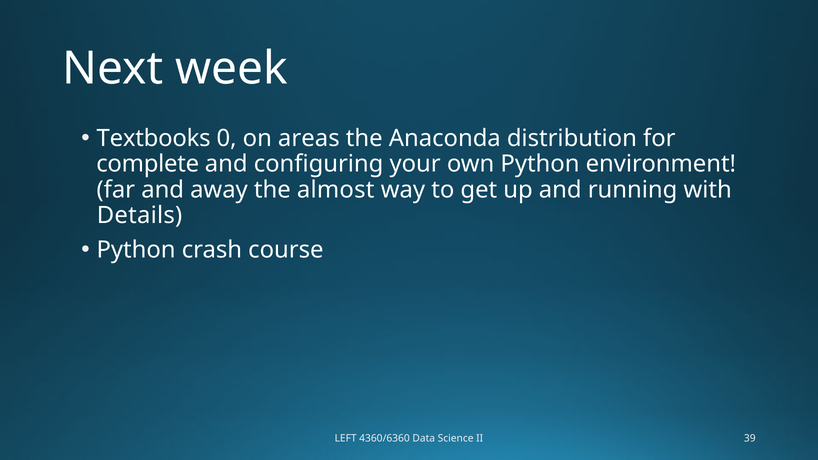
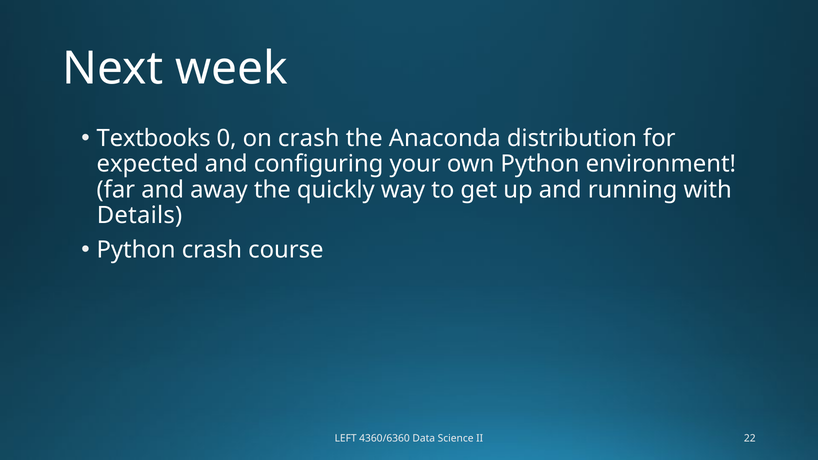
on areas: areas -> crash (309, 138)
complete: complete -> expected (148, 164)
almost: almost -> quickly (336, 190)
39: 39 -> 22 (750, 439)
